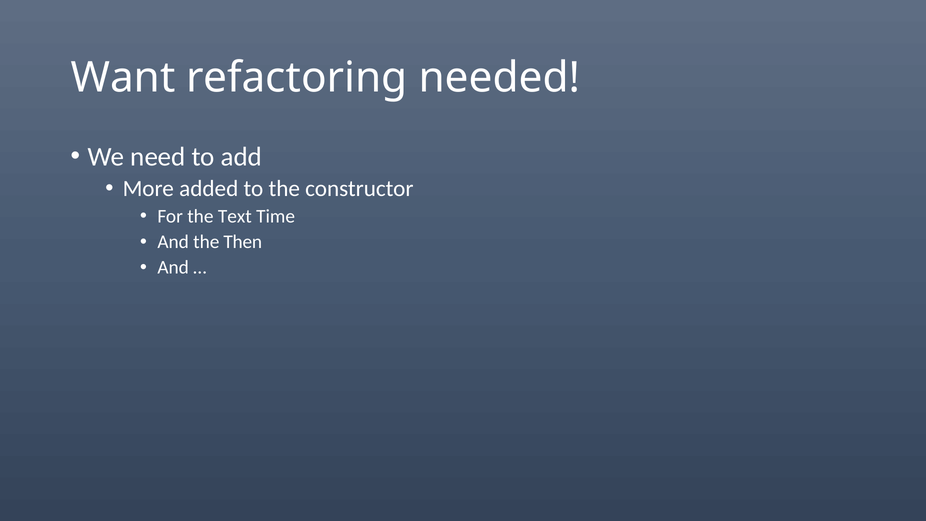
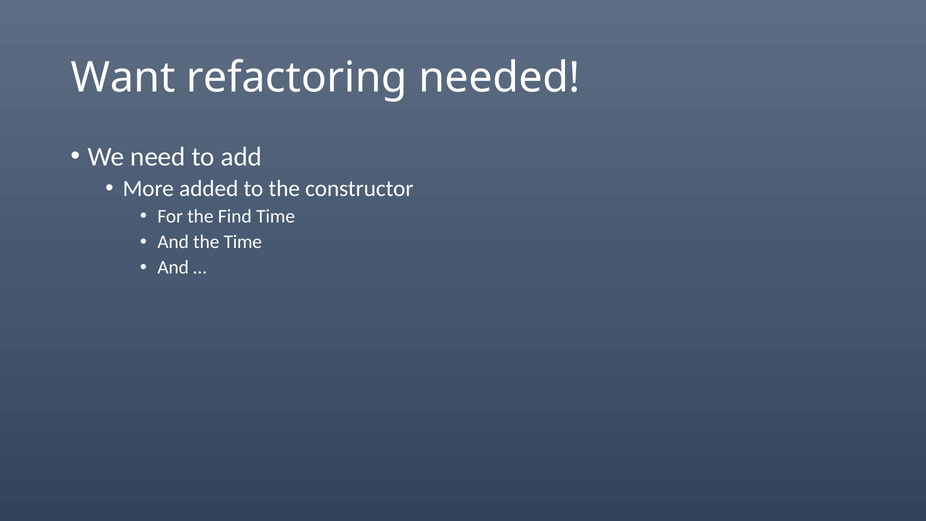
Text: Text -> Find (235, 216)
the Then: Then -> Time (243, 242)
